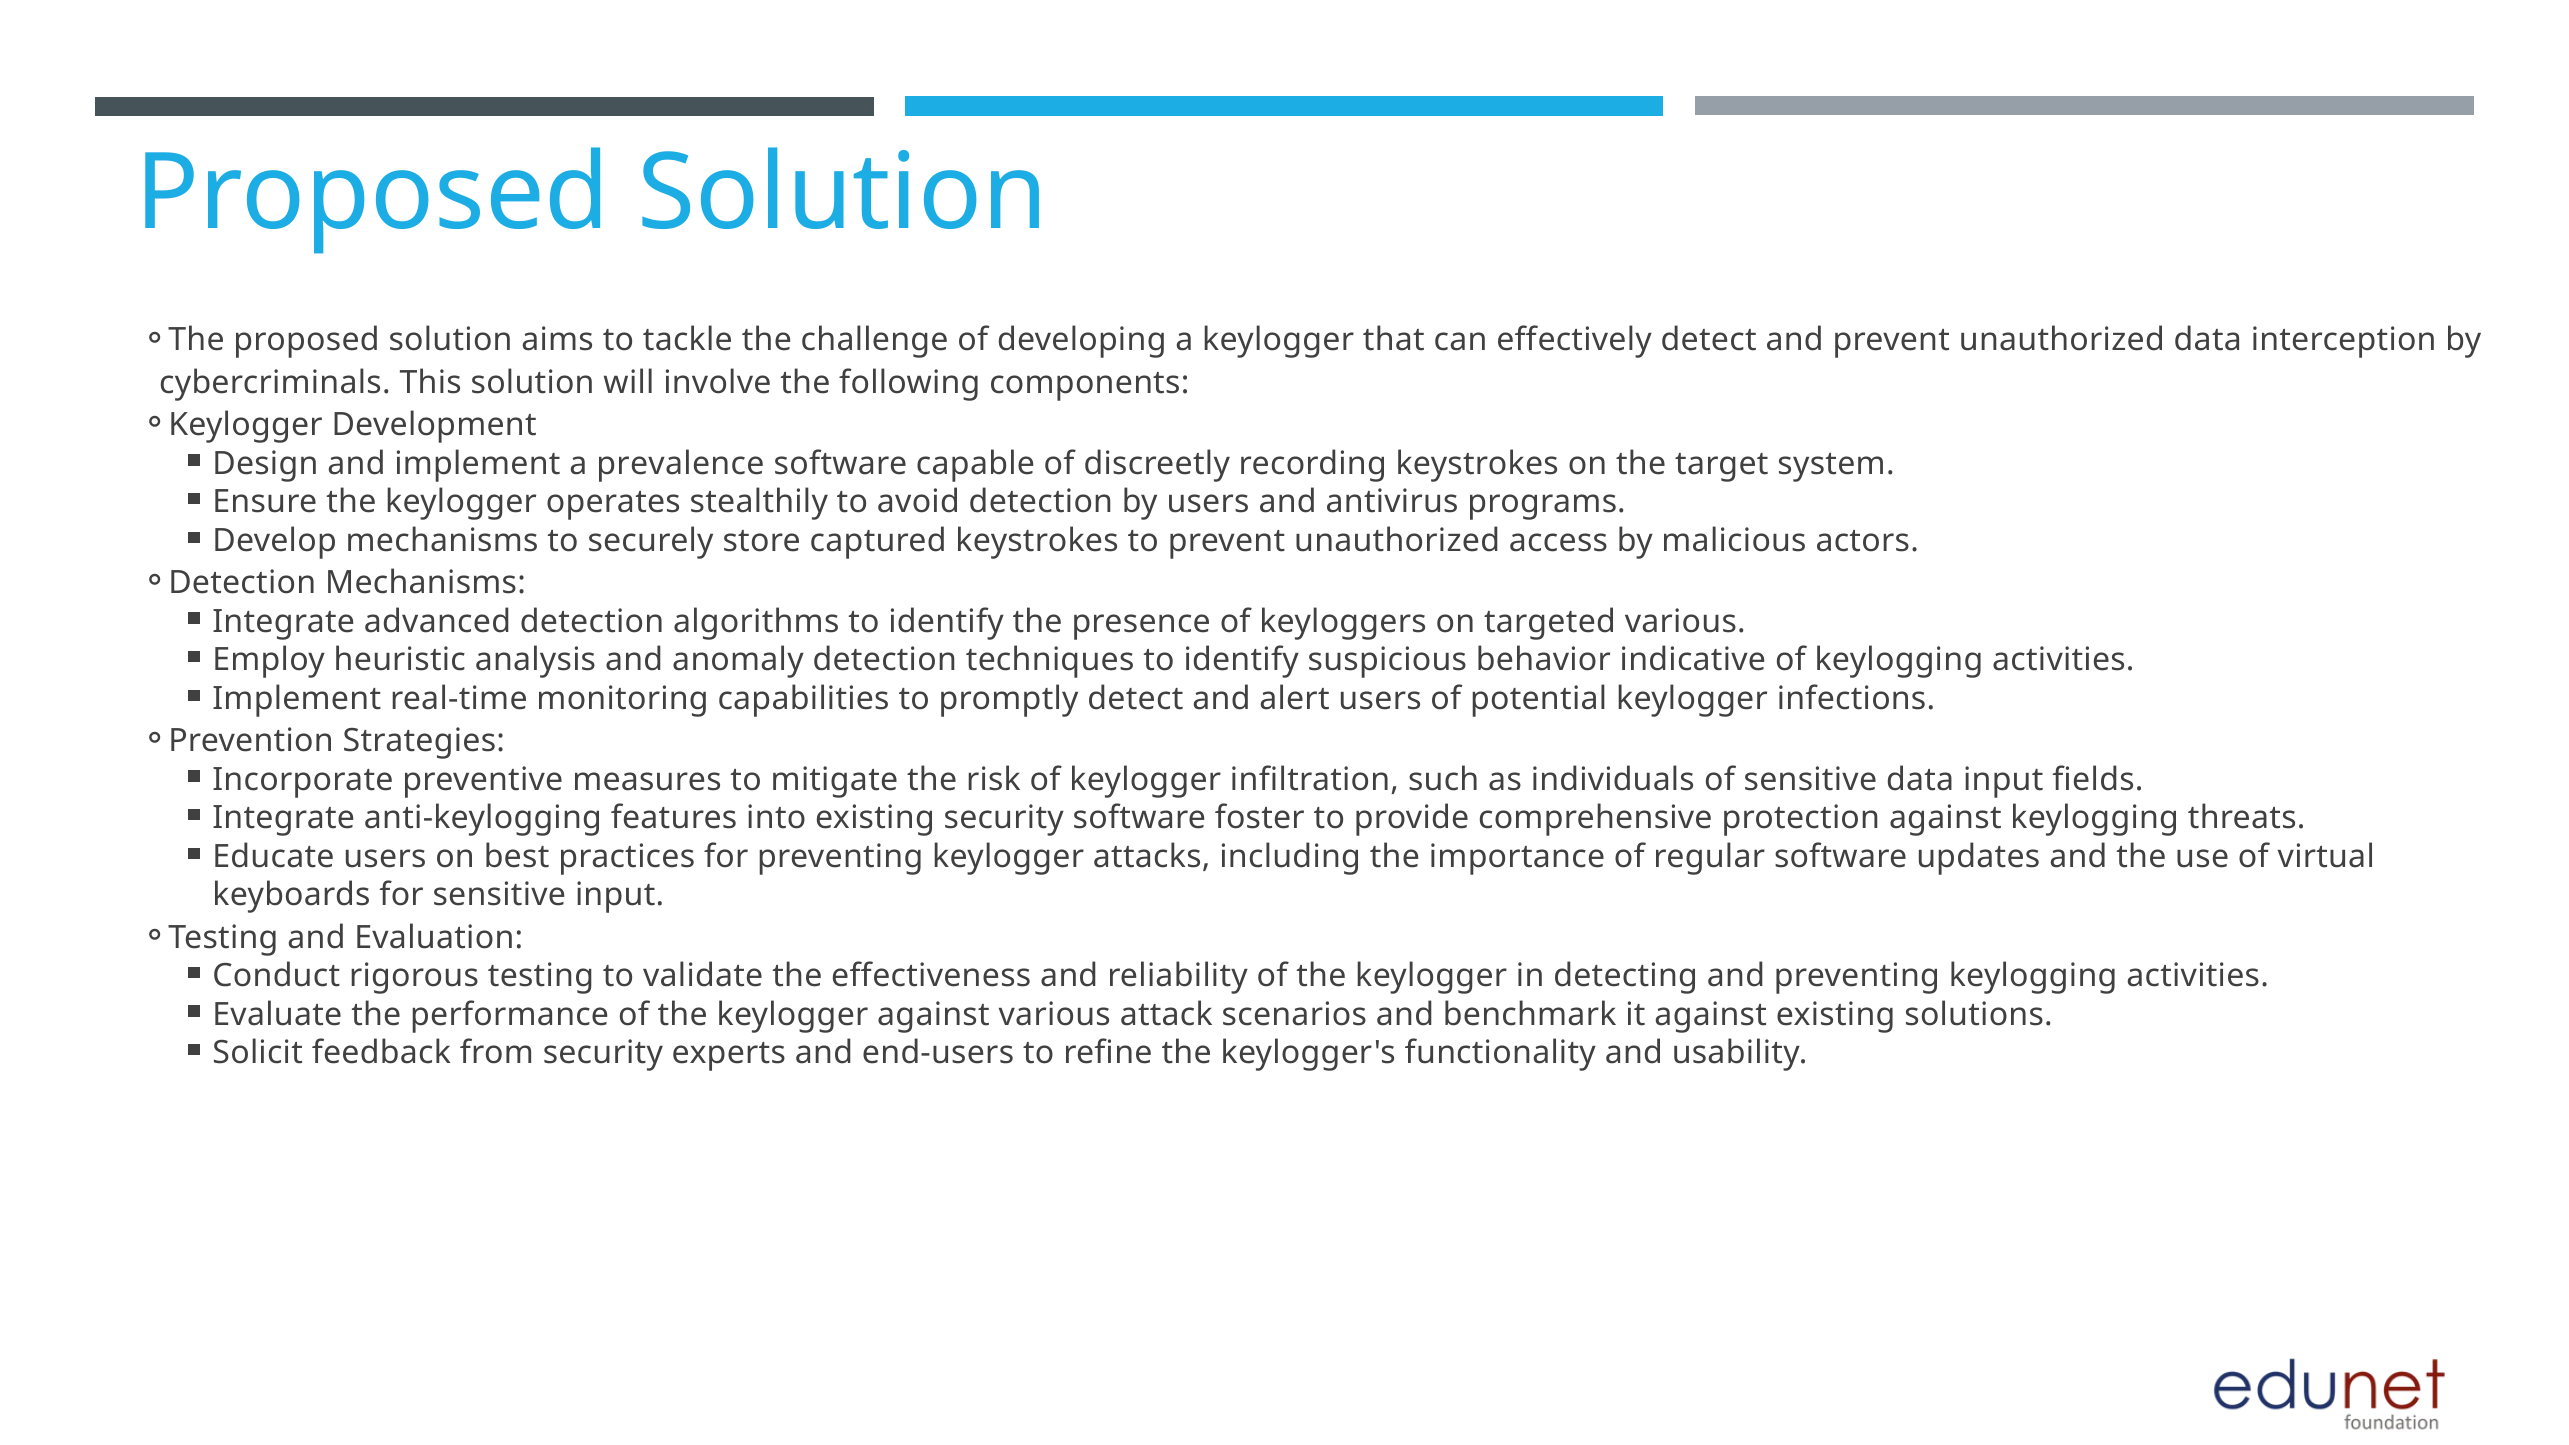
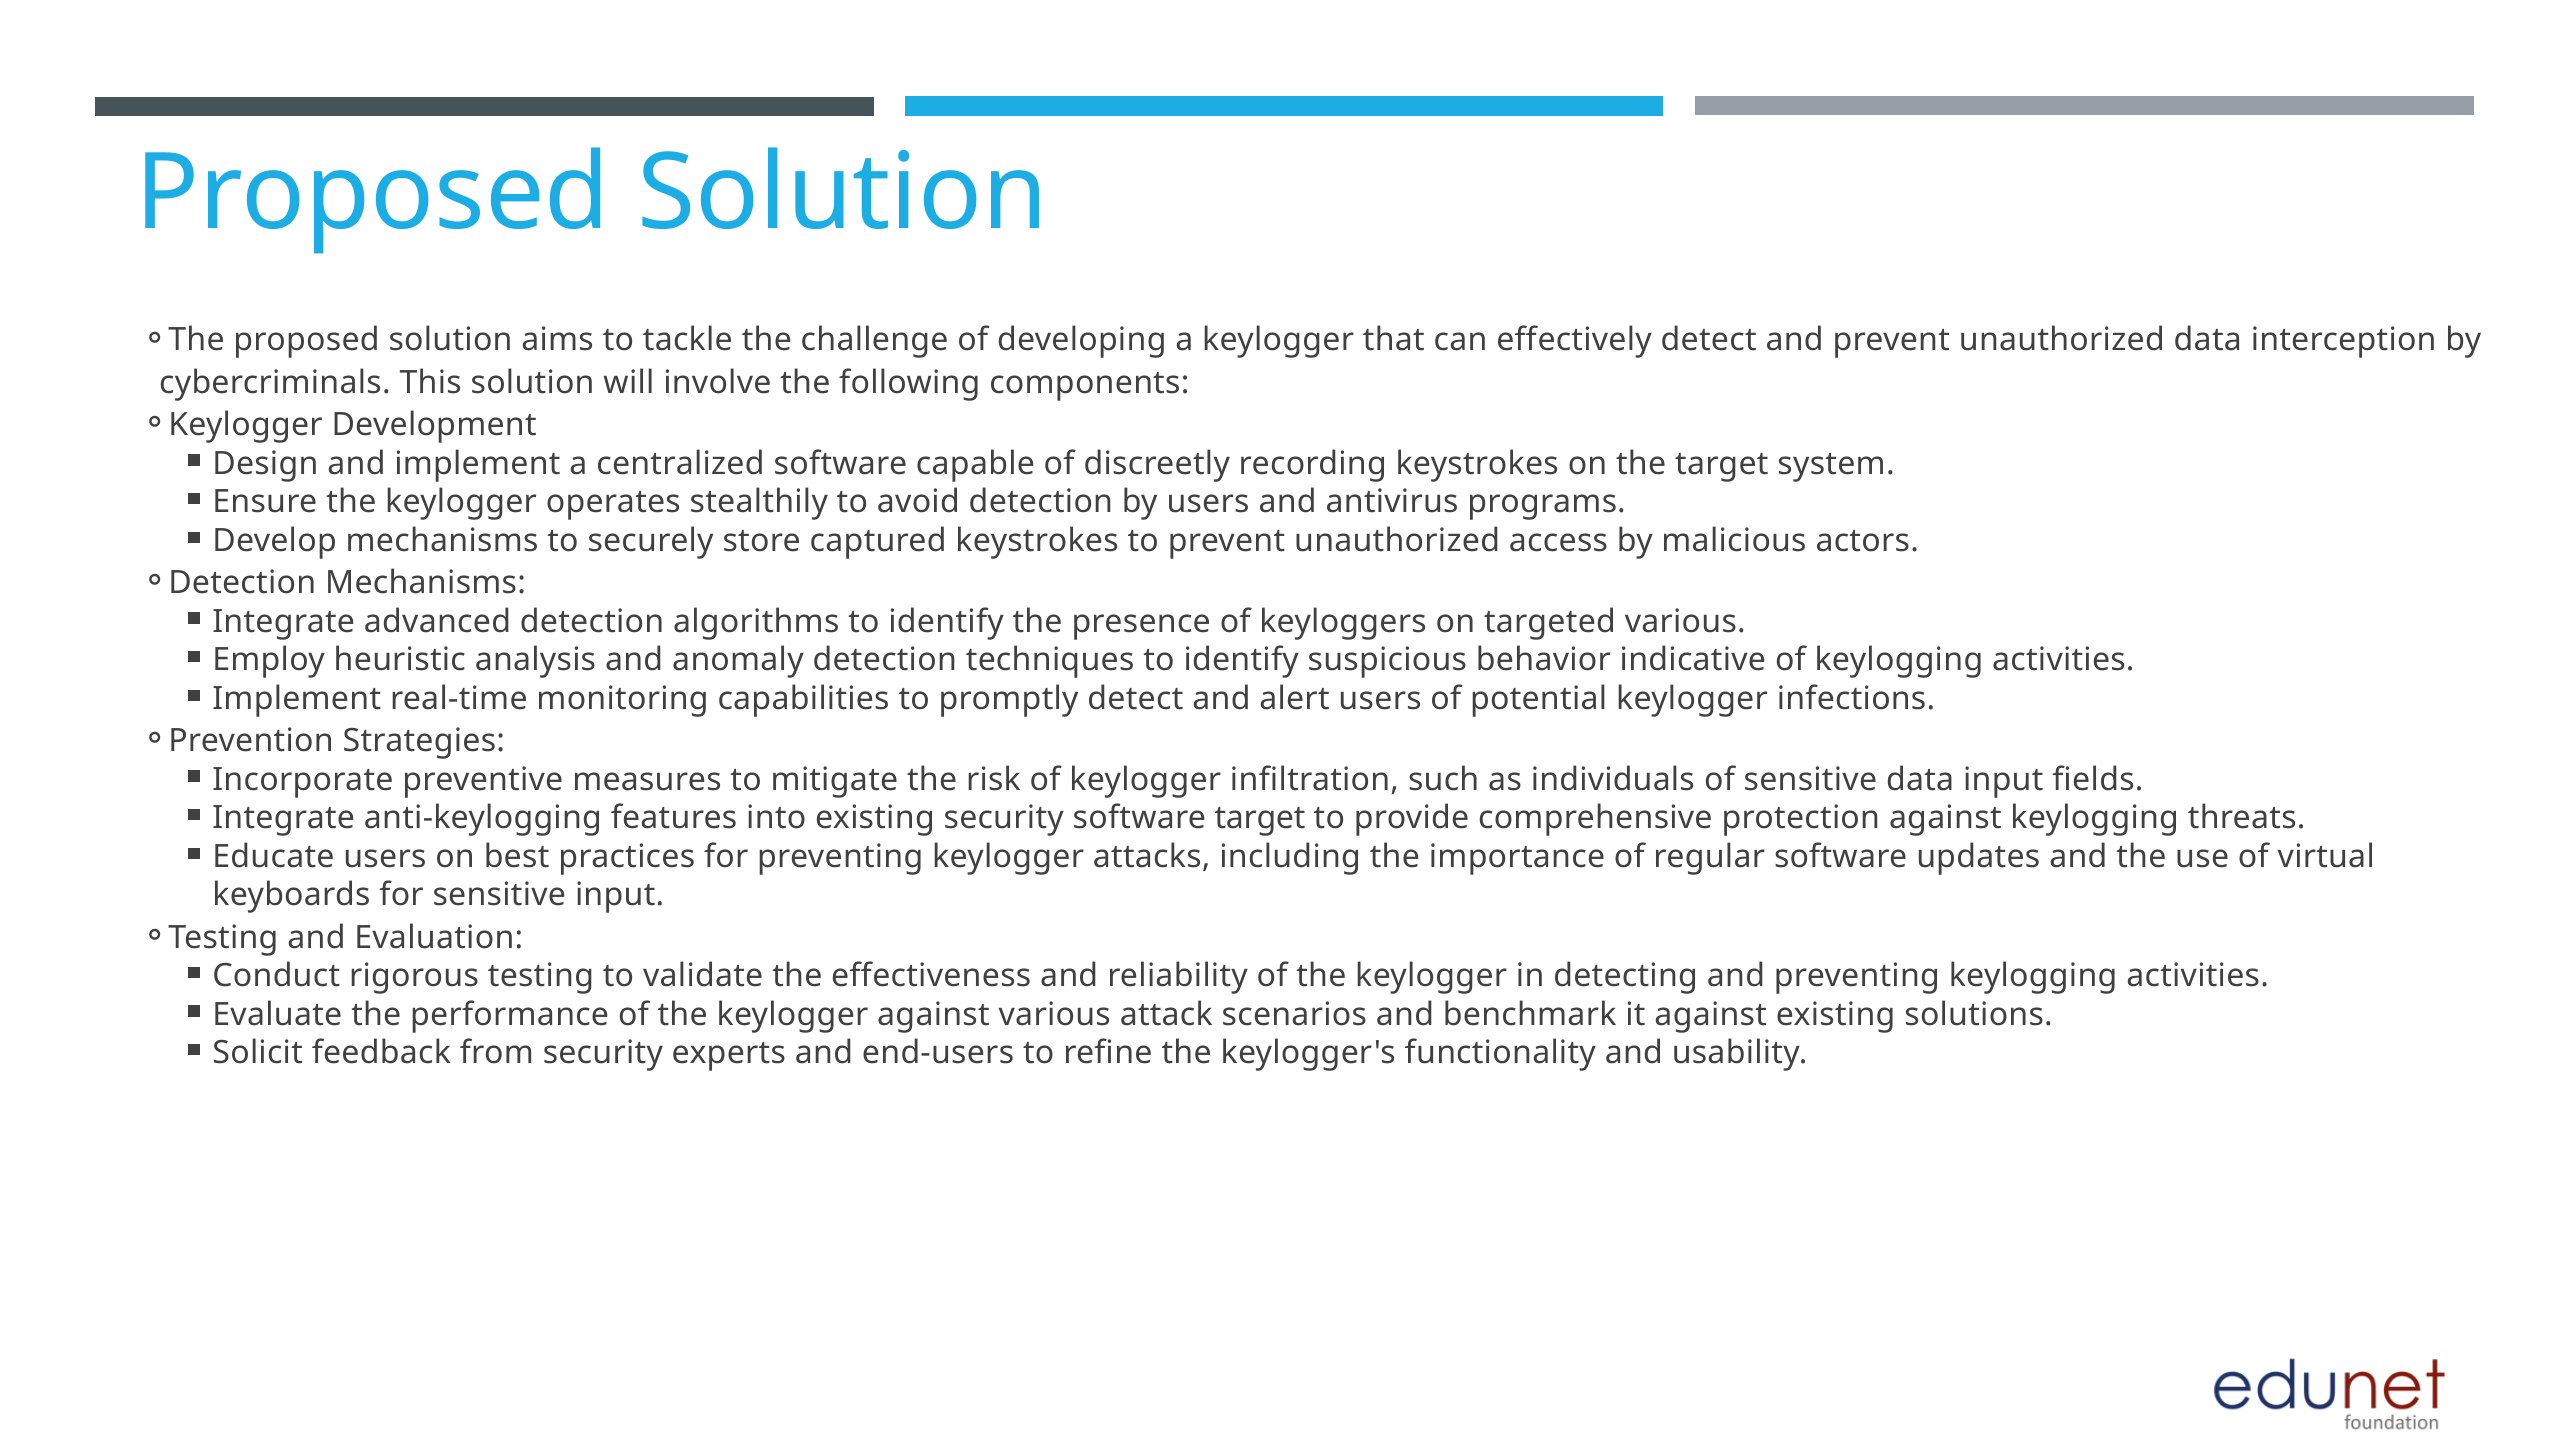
prevalence: prevalence -> centralized (680, 464)
software foster: foster -> target (1260, 818)
